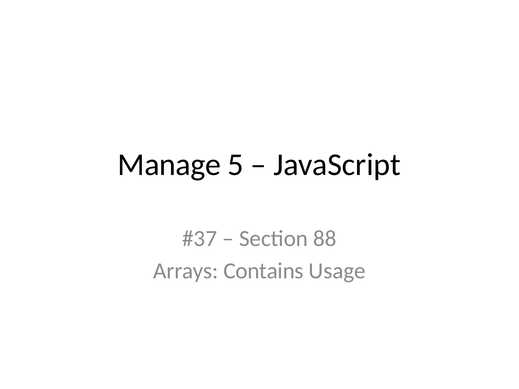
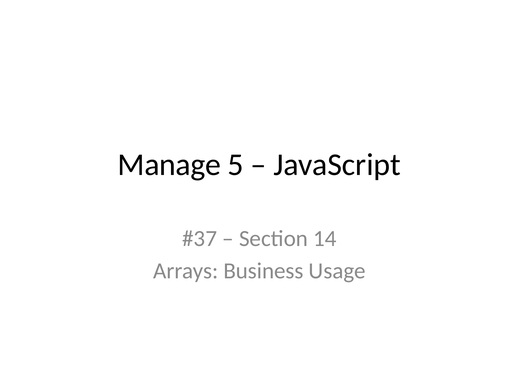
88: 88 -> 14 (325, 239)
Contains: Contains -> Business (263, 271)
